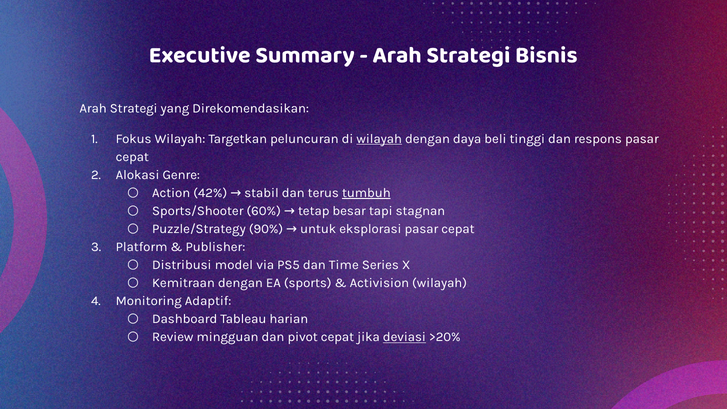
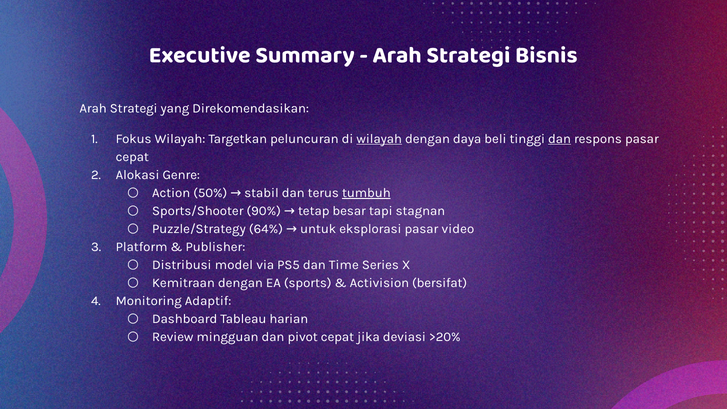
dan underline: none -> present (559, 139)
42%: 42% -> 50% (210, 193)
60%: 60% -> 90% (264, 211)
90%: 90% -> 64% (266, 229)
eksplorasi pasar cepat: cepat -> video (458, 229)
Activision wilayah: wilayah -> bersifat (440, 283)
deviasi underline: present -> none (404, 337)
